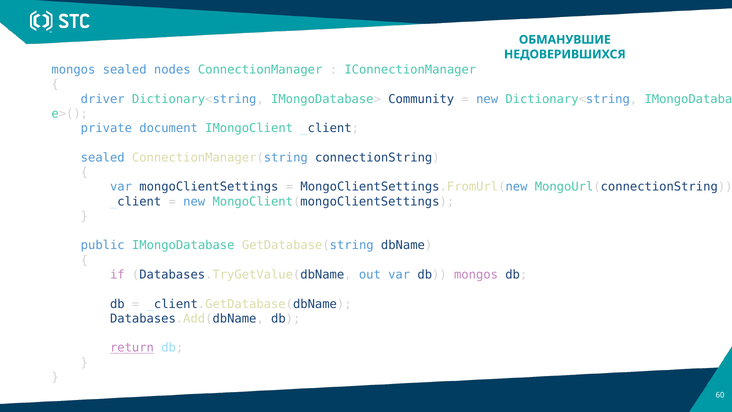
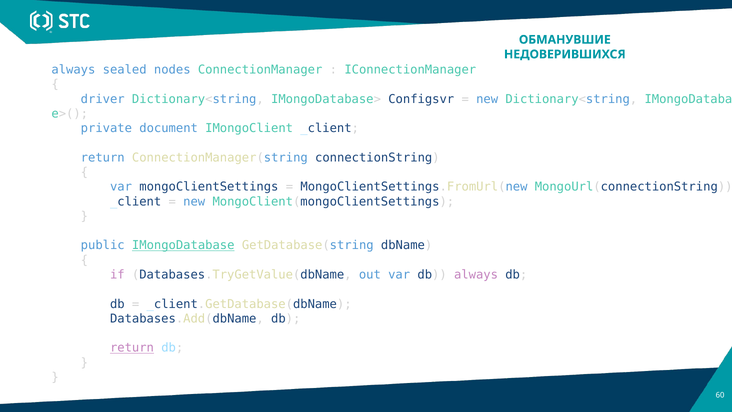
mongos: mongos -> always (73, 70)
Community: Community -> Configsvr (421, 99)
sealed: sealed -> return (103, 158)
IMongoDatabase underline: none -> present (183, 245)
db mongos: mongos -> always (476, 275)
